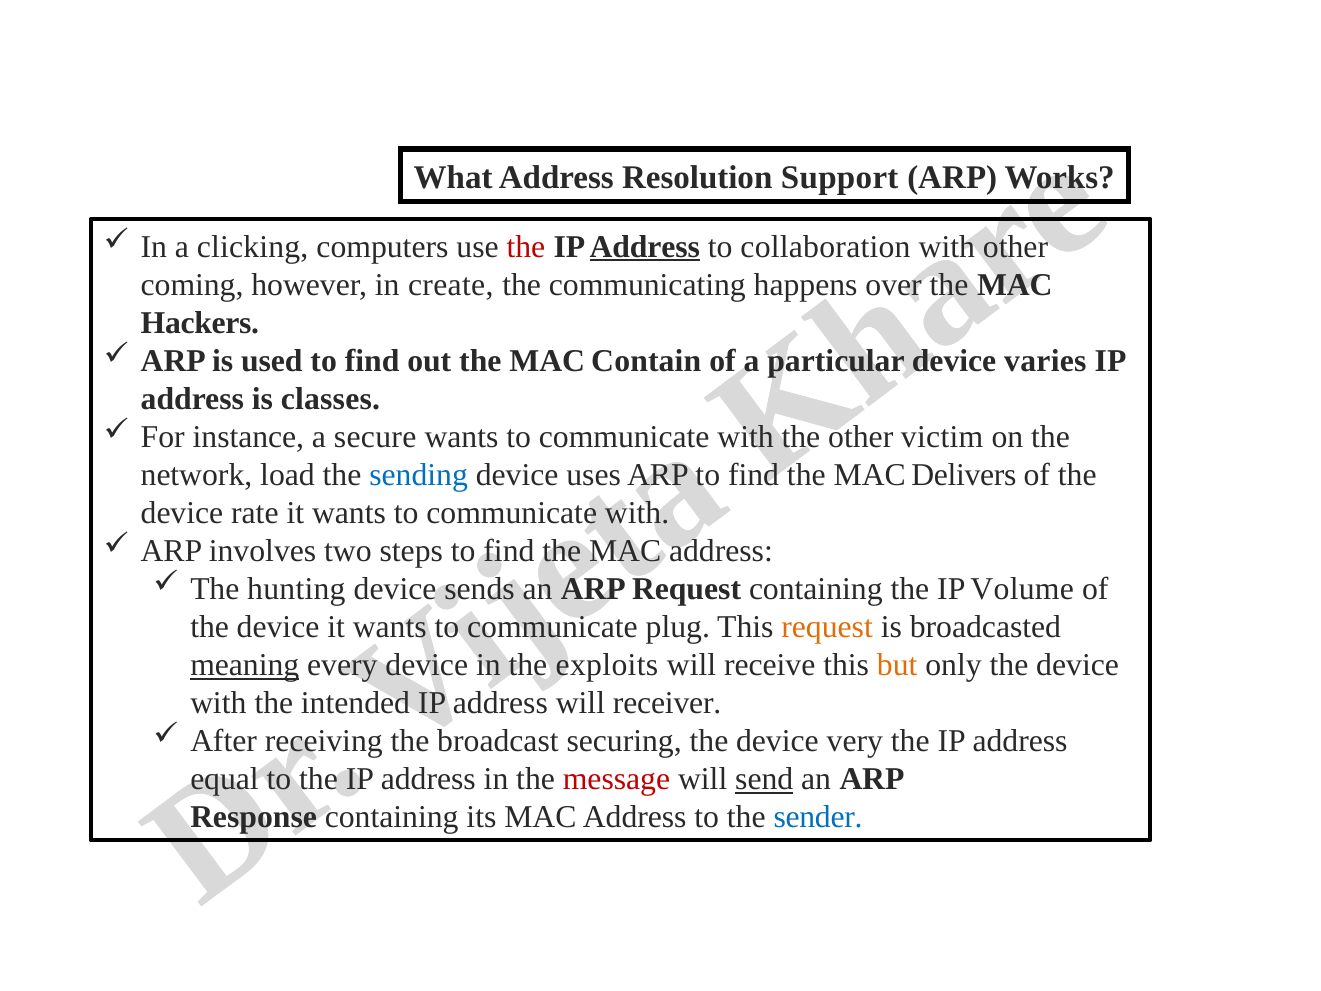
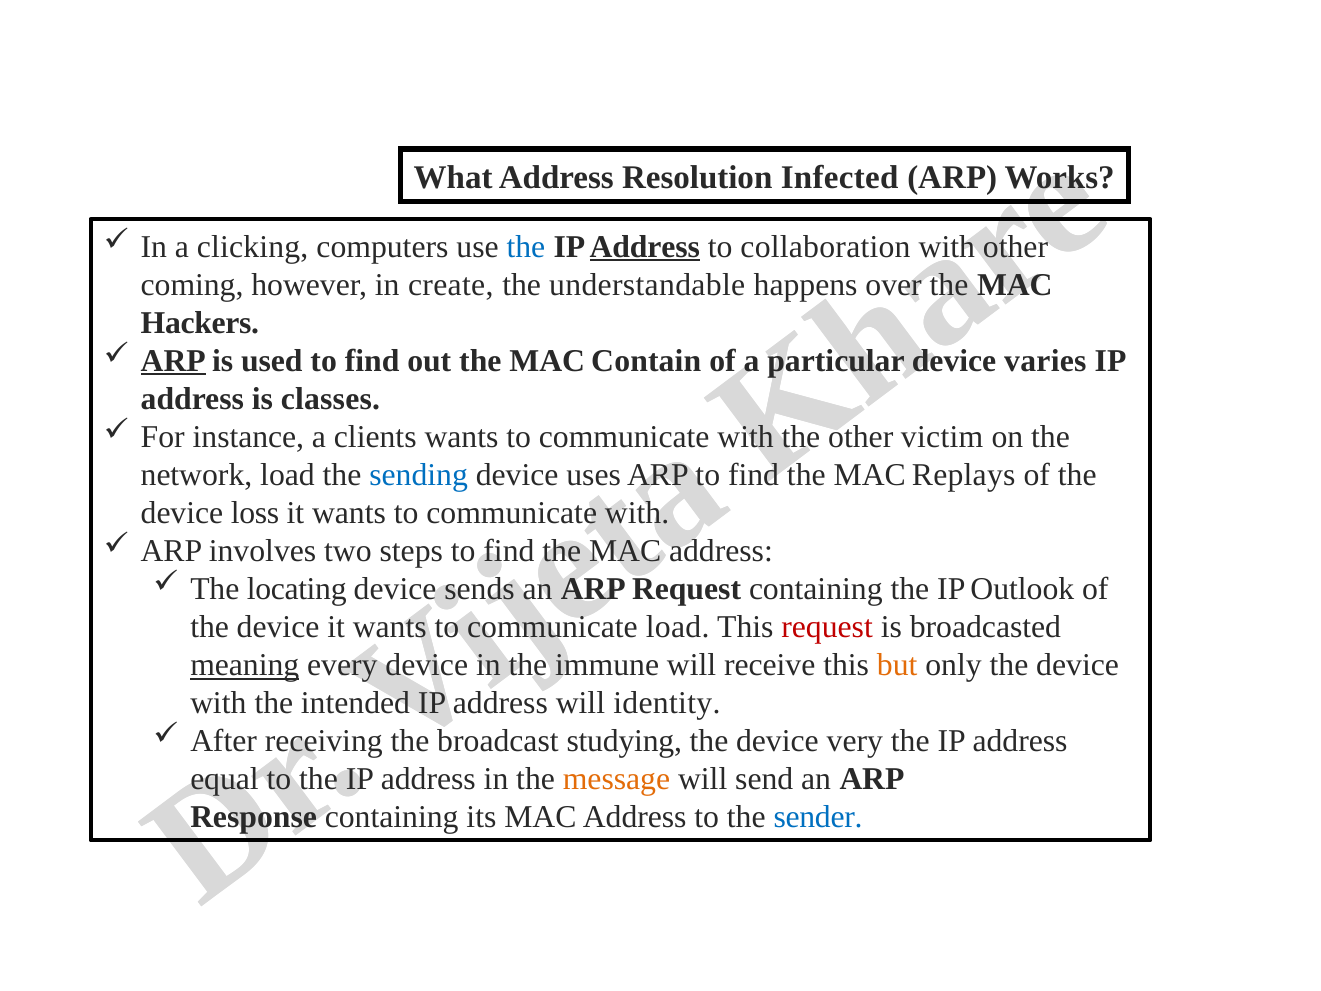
Support: Support -> Infected (840, 177)
the colour: red -> blue (526, 247)
communicating: communicating -> understandable (647, 285)
ARP underline: none -> present (173, 361)
secure: secure -> clients (375, 437)
Delivers: Delivers -> Replays (964, 475)
rate: rate -> loss (255, 513)
hunting: hunting -> locating (297, 589)
Volume: Volume -> Outlook (1022, 589)
plug: plug -> load (678, 627)
request colour: orange -> red (827, 627)
exploits: exploits -> immune (607, 665)
receiver: receiver -> identity (667, 703)
securing: securing -> studying (624, 741)
message colour: red -> orange (616, 779)
send underline: present -> none (764, 779)
